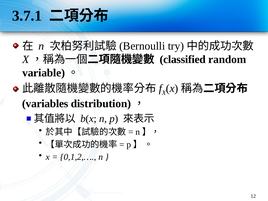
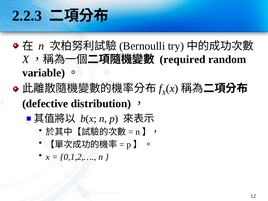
3.7.1: 3.7.1 -> 2.2.3 (27, 16)
classified: classified -> required (183, 59)
variables: variables -> defective (45, 104)
